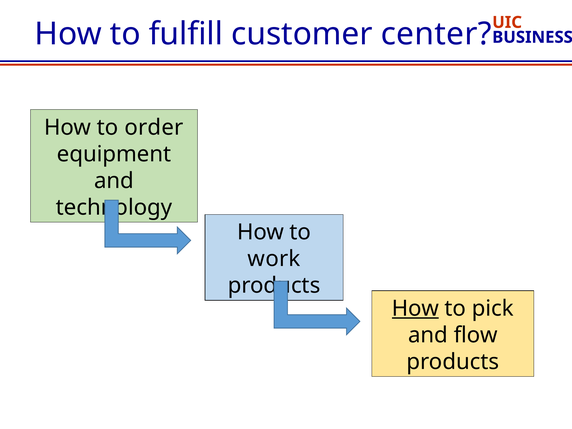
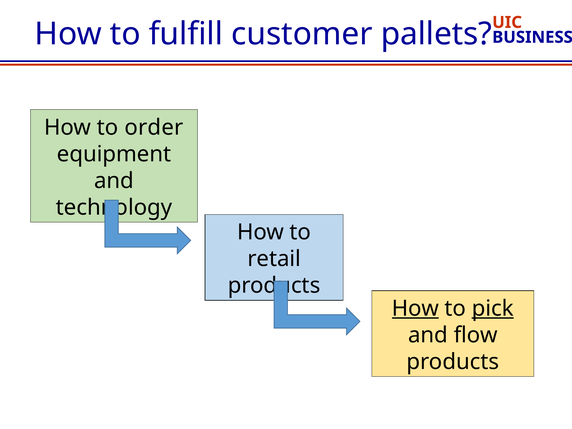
center: center -> pallets (436, 34)
work: work -> retail (274, 259)
pick underline: none -> present (493, 308)
